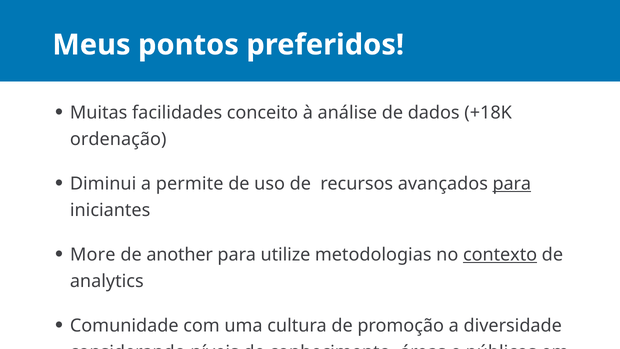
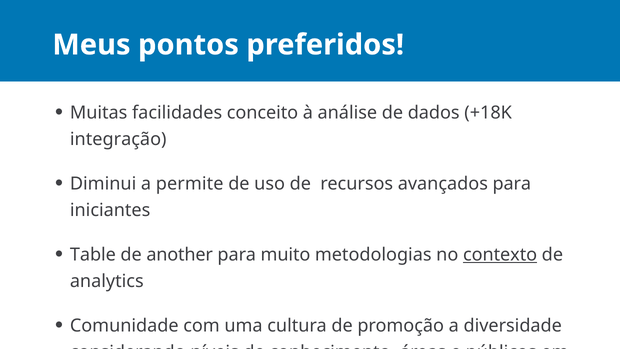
ordenação: ordenação -> integração (118, 139)
para underline: present -> none (512, 183)
More: More -> Table (93, 255)
utilize: utilize -> muito (285, 255)
